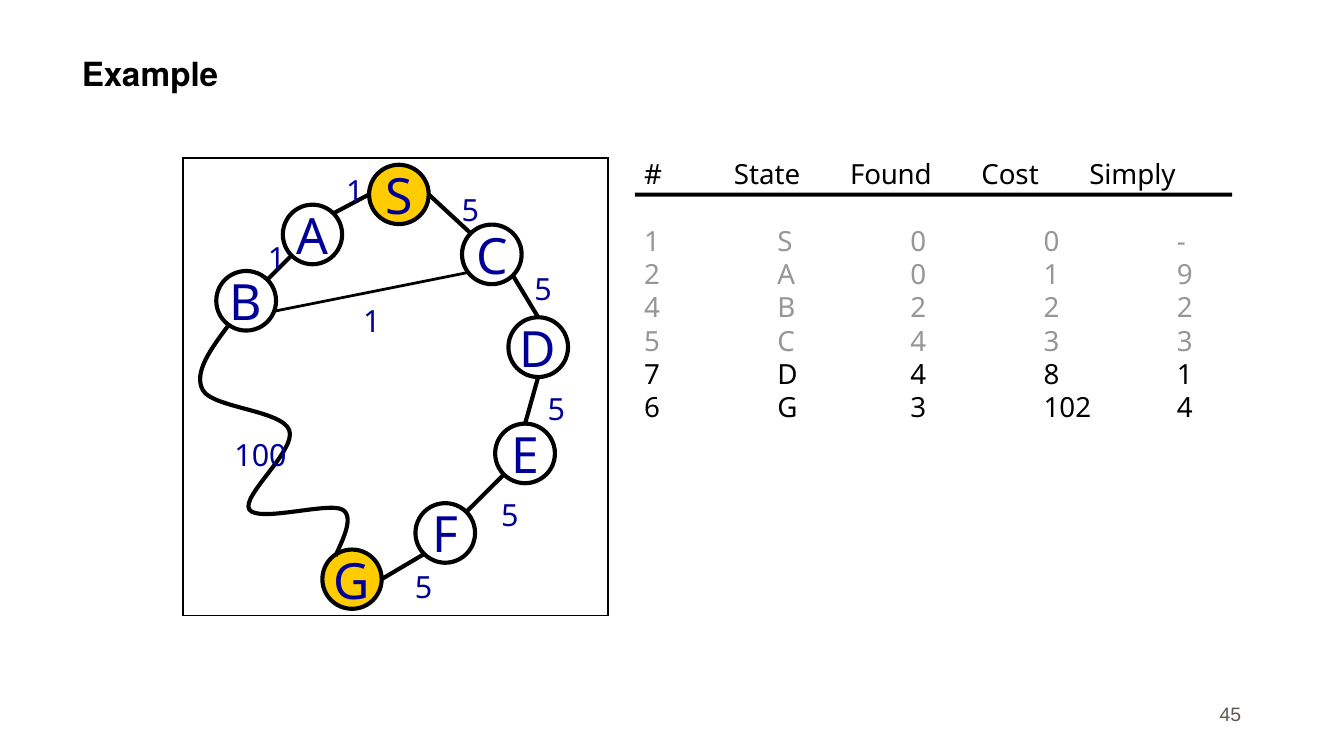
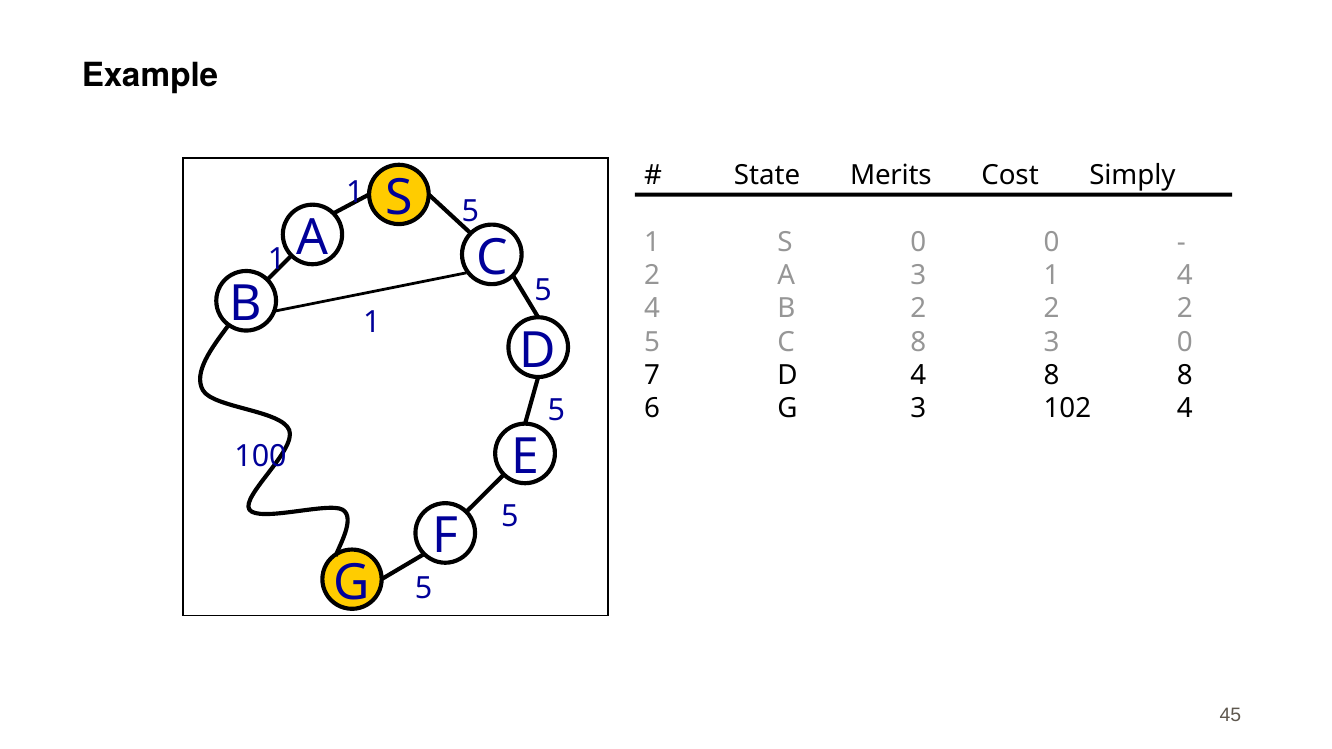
Found: Found -> Merits (891, 176)
A 0: 0 -> 3 (918, 276)
1 9: 9 -> 4 (1185, 276)
C 4: 4 -> 8 (918, 342)
3 3: 3 -> 0 (1185, 342)
8 1: 1 -> 8 (1185, 375)
